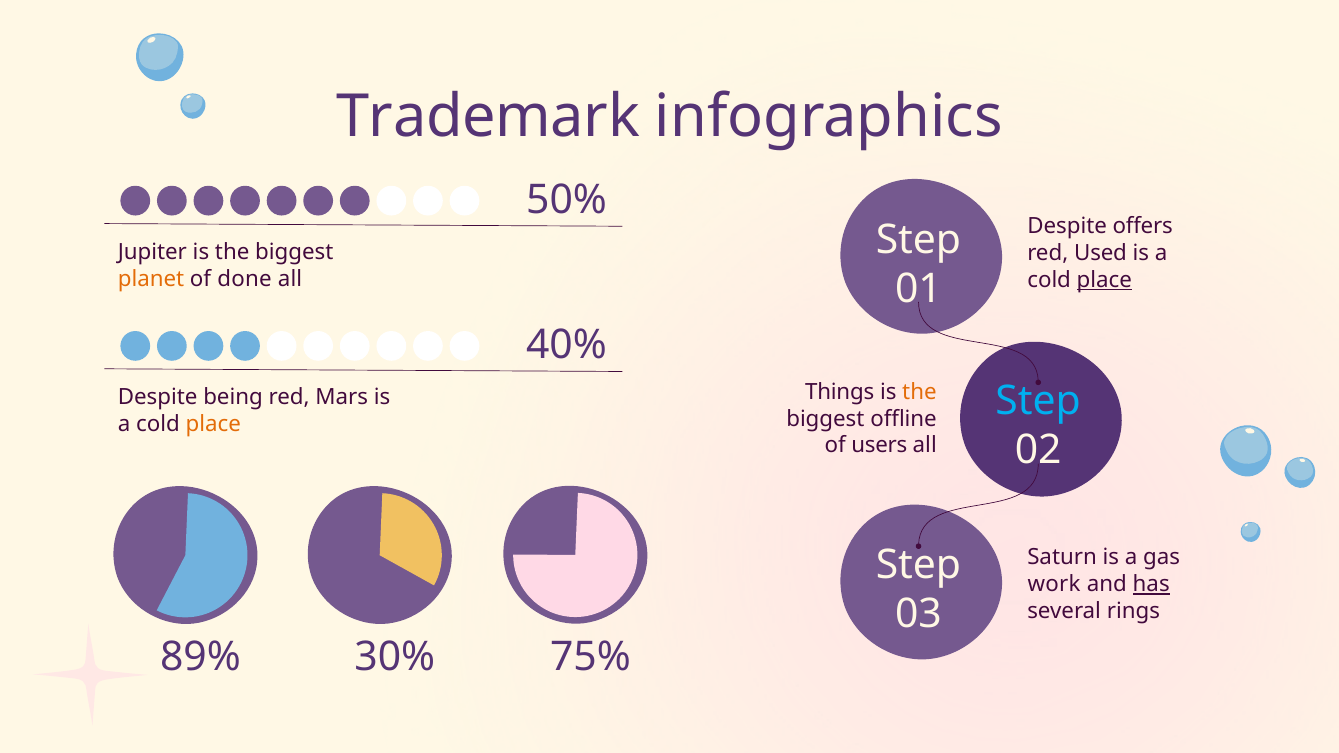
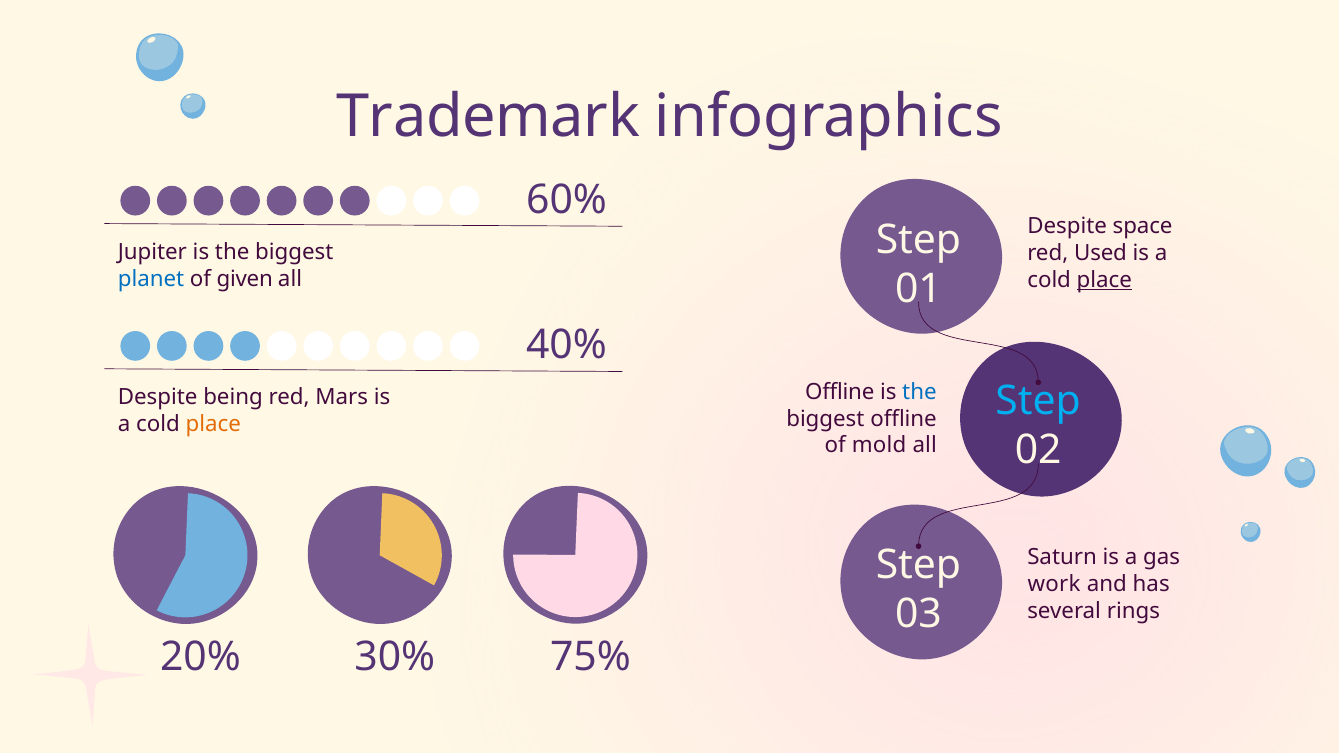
50%: 50% -> 60% (567, 200)
offers: offers -> space (1143, 227)
planet colour: orange -> blue (151, 279)
done: done -> given (245, 279)
Things: Things -> Offline (840, 392)
the colour: orange -> blue (919, 392)
users: users -> mold (879, 446)
has underline: present -> none (1151, 584)
89%: 89% -> 20% (200, 657)
